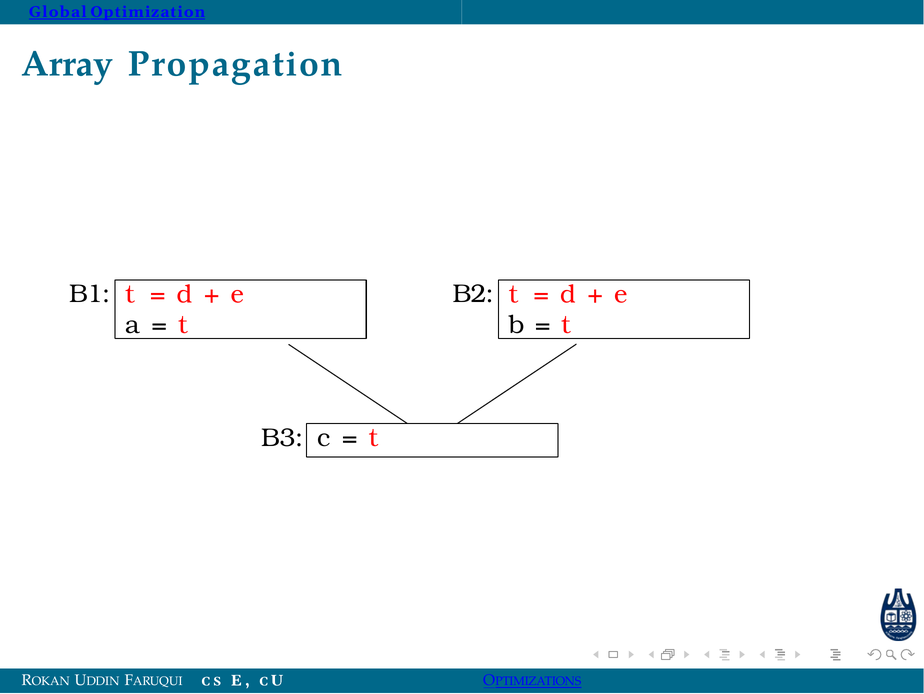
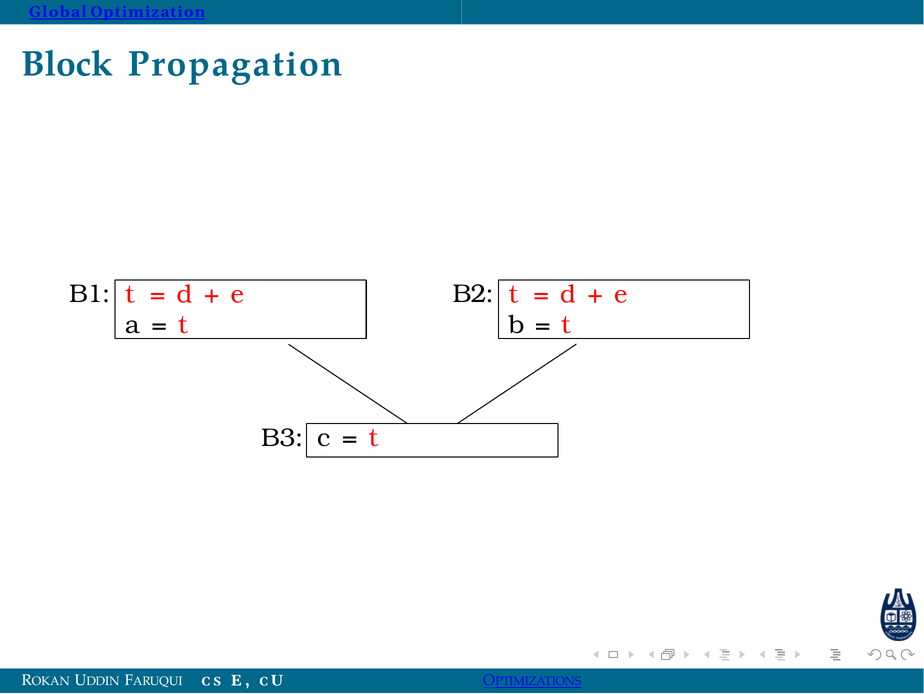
Array: Array -> Block (67, 64)
